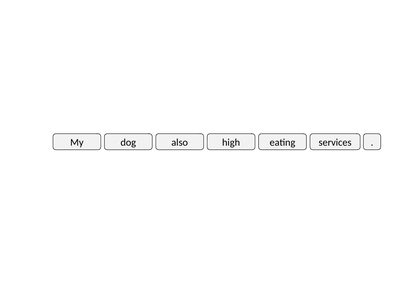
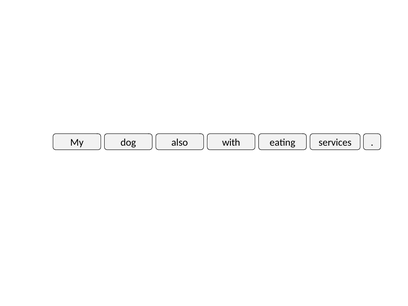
high: high -> with (231, 142)
